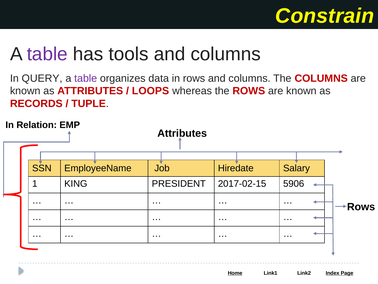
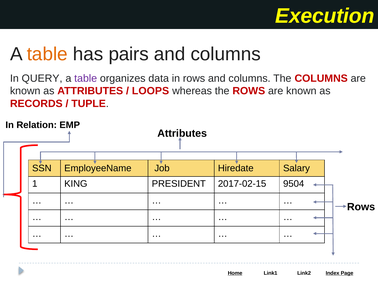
Constrain: Constrain -> Execution (325, 16)
table colour: purple -> orange (47, 54)
tools: tools -> pairs (129, 54)
5906: 5906 -> 9504 (294, 184)
